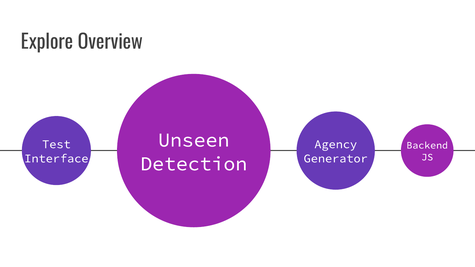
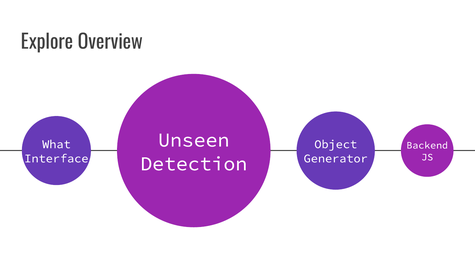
Test: Test -> What (56, 144)
Agency: Agency -> Object (336, 144)
